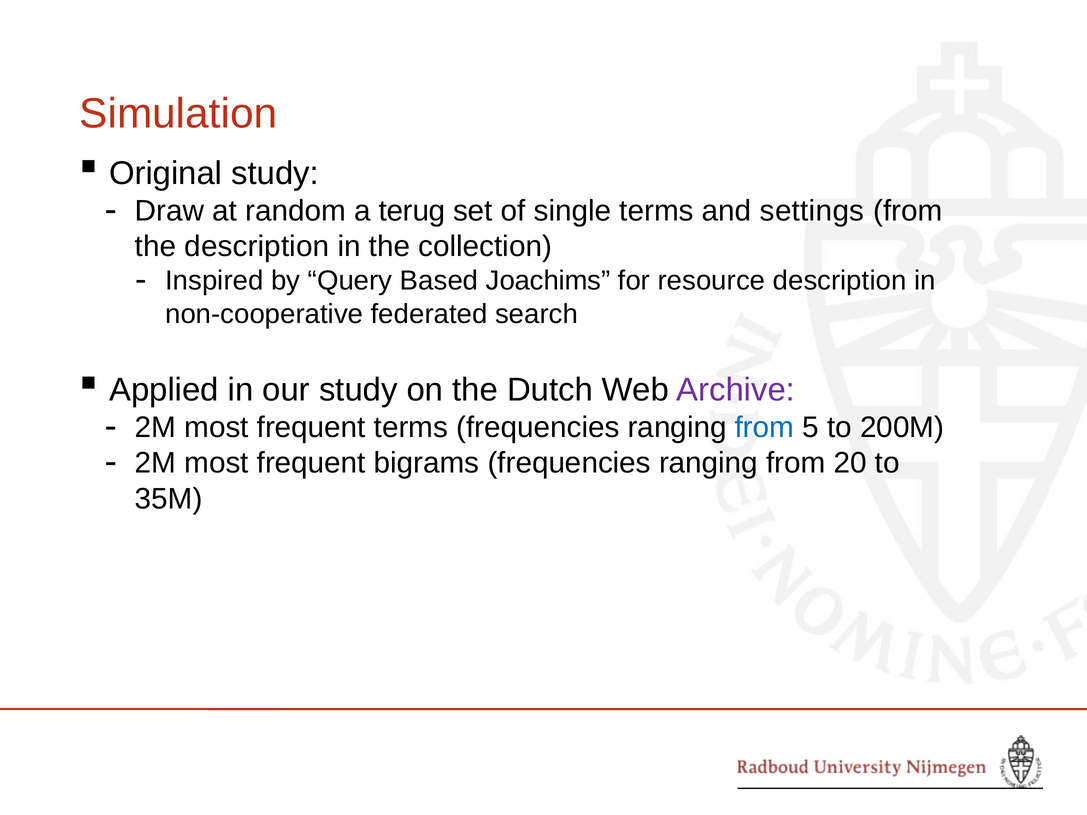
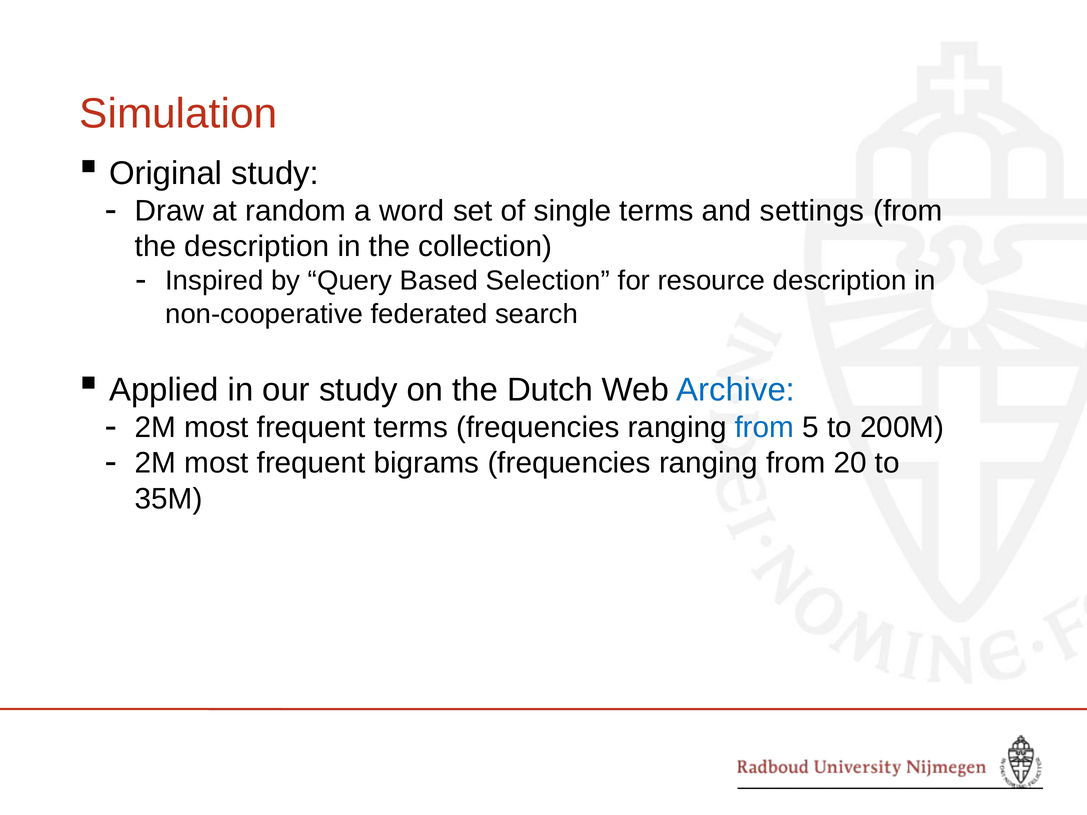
terug: terug -> word (412, 211)
Joachims: Joachims -> Selection (548, 281)
Archive colour: purple -> blue (736, 390)
